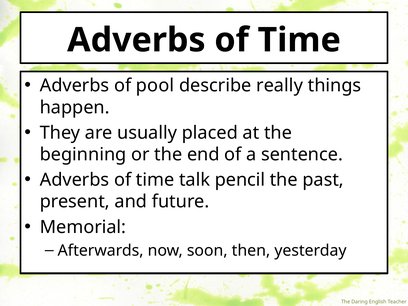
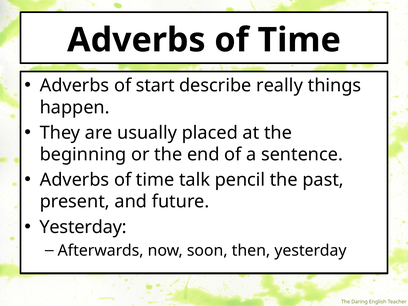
pool: pool -> start (155, 86)
Memorial: Memorial -> Yesterday (83, 227)
